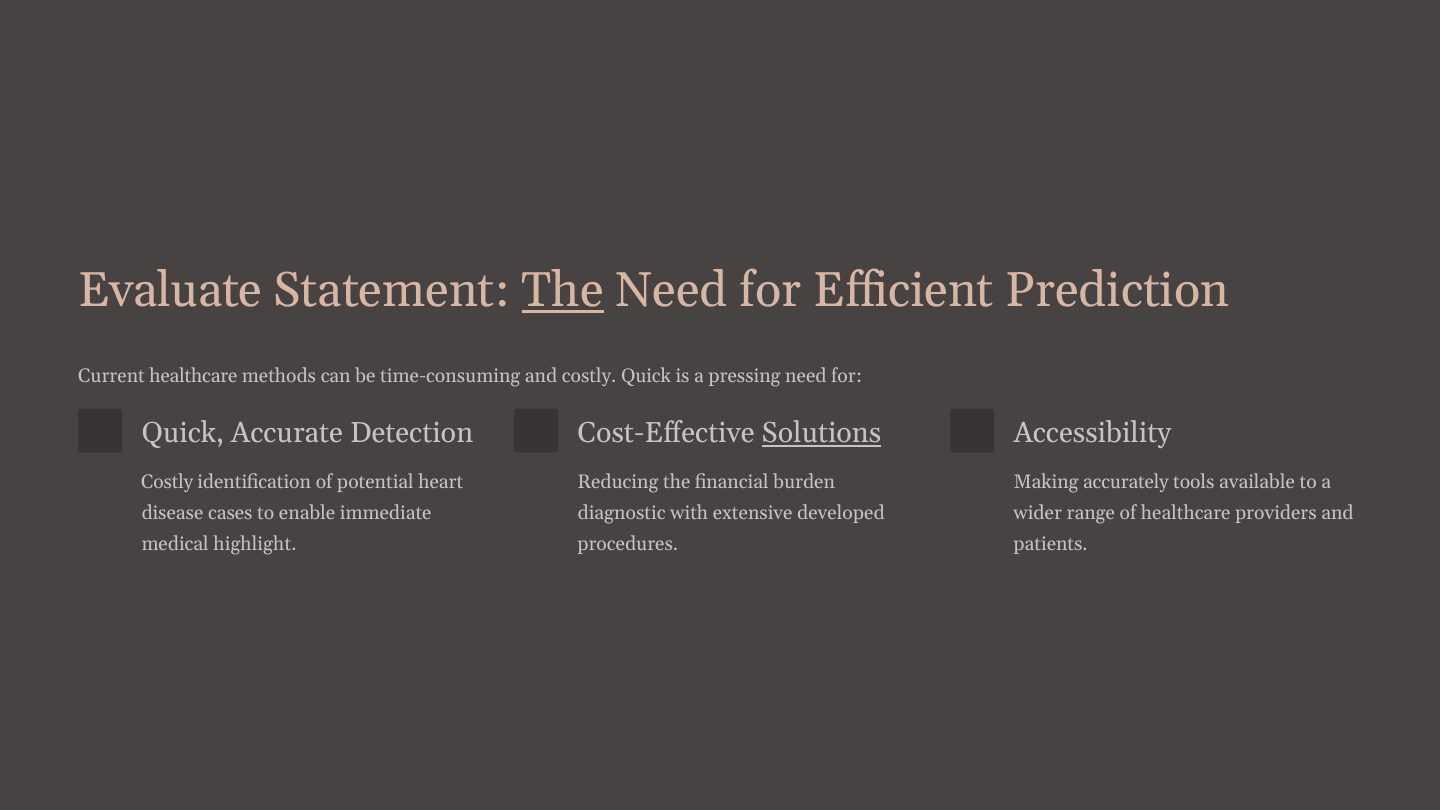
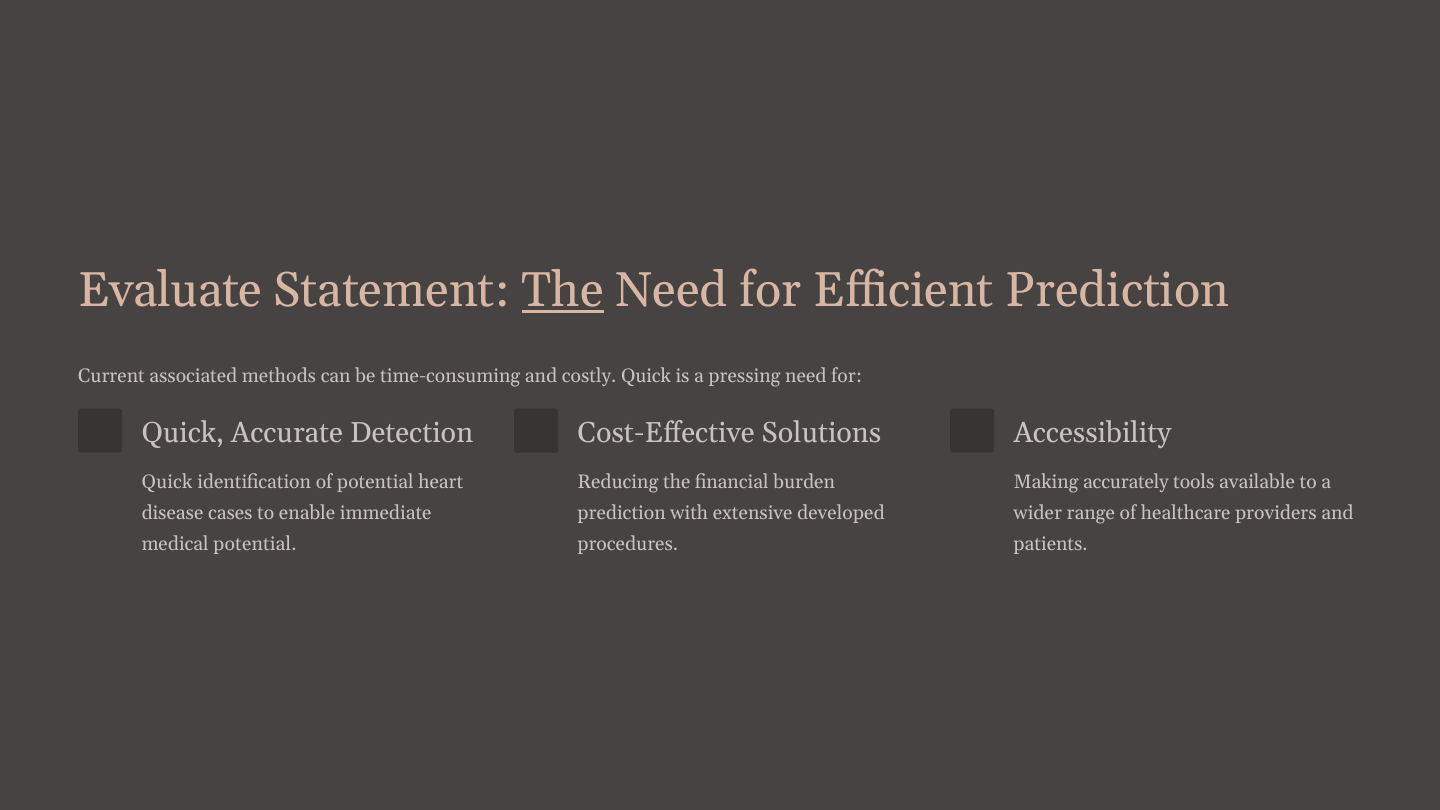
Current healthcare: healthcare -> associated (193, 376)
Solutions underline: present -> none (822, 433)
Costly: Costly -> Quick (167, 482)
diagnostic: diagnostic -> prediction (622, 513)
medical highlight: highlight -> potential (255, 544)
